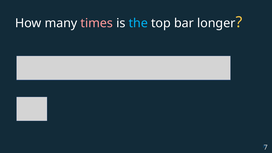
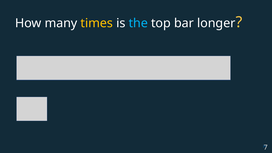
times colour: pink -> yellow (97, 23)
